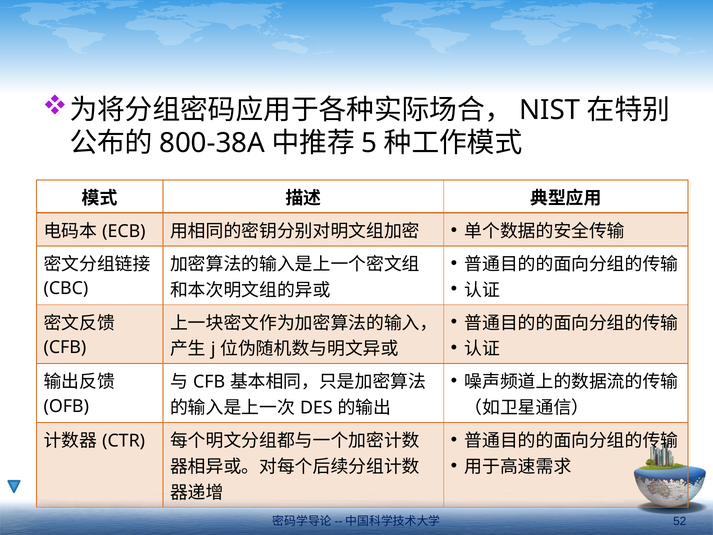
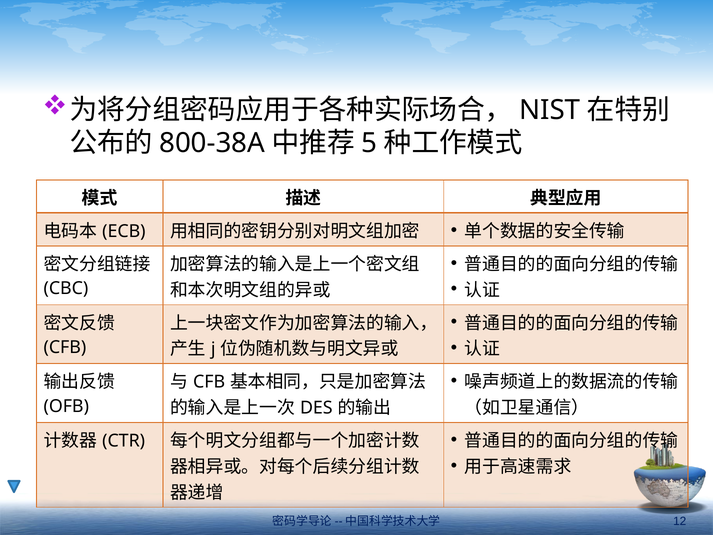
52: 52 -> 12 (680, 521)
